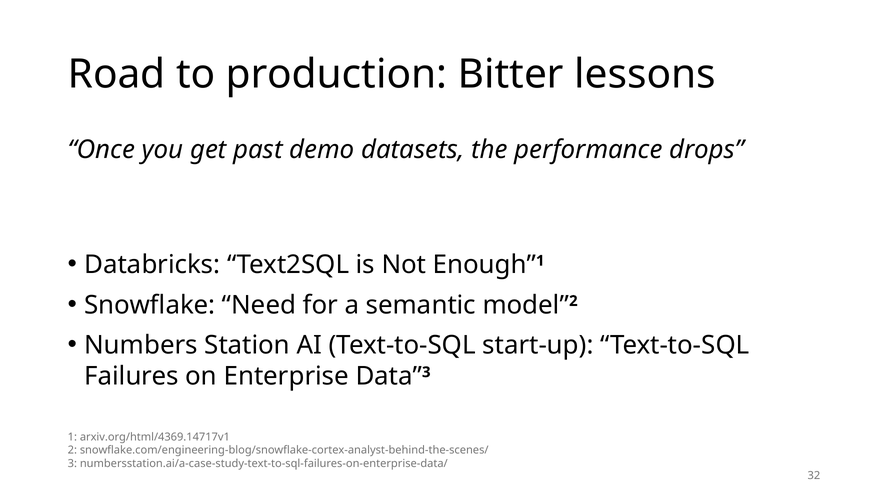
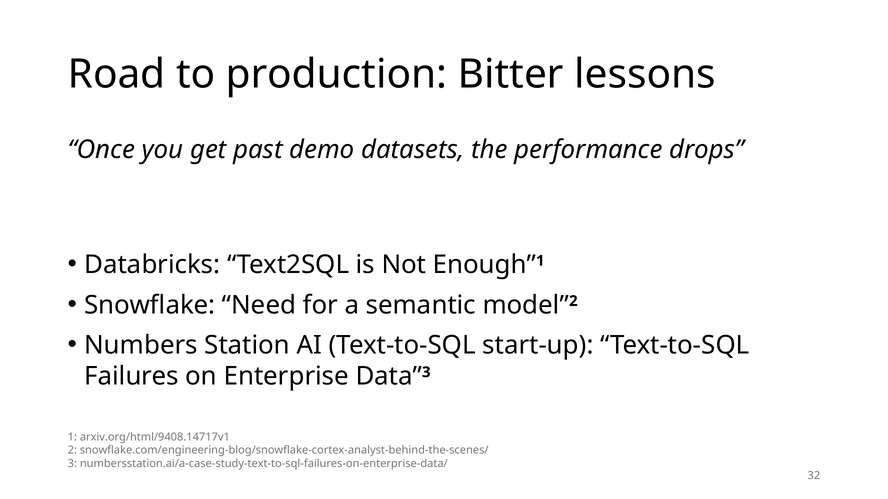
arxiv.org/html/4369.14717v1: arxiv.org/html/4369.14717v1 -> arxiv.org/html/9408.14717v1 (155, 437)
